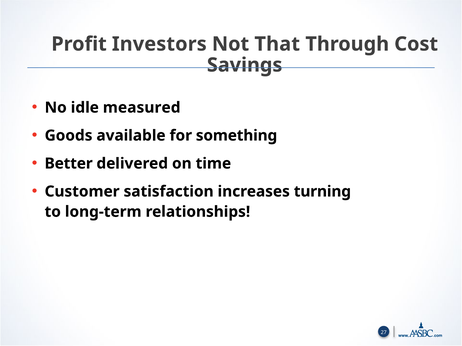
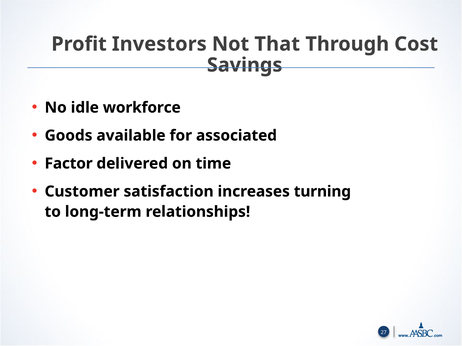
measured: measured -> workforce (142, 108)
something: something -> associated (236, 136)
Better: Better -> Factor (69, 164)
